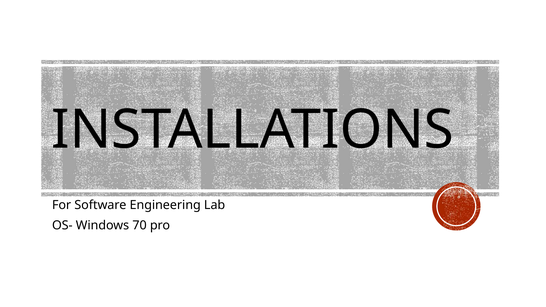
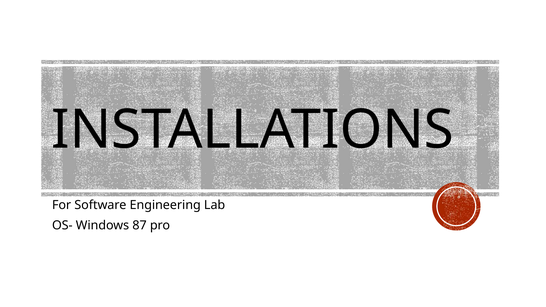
70: 70 -> 87 (140, 226)
